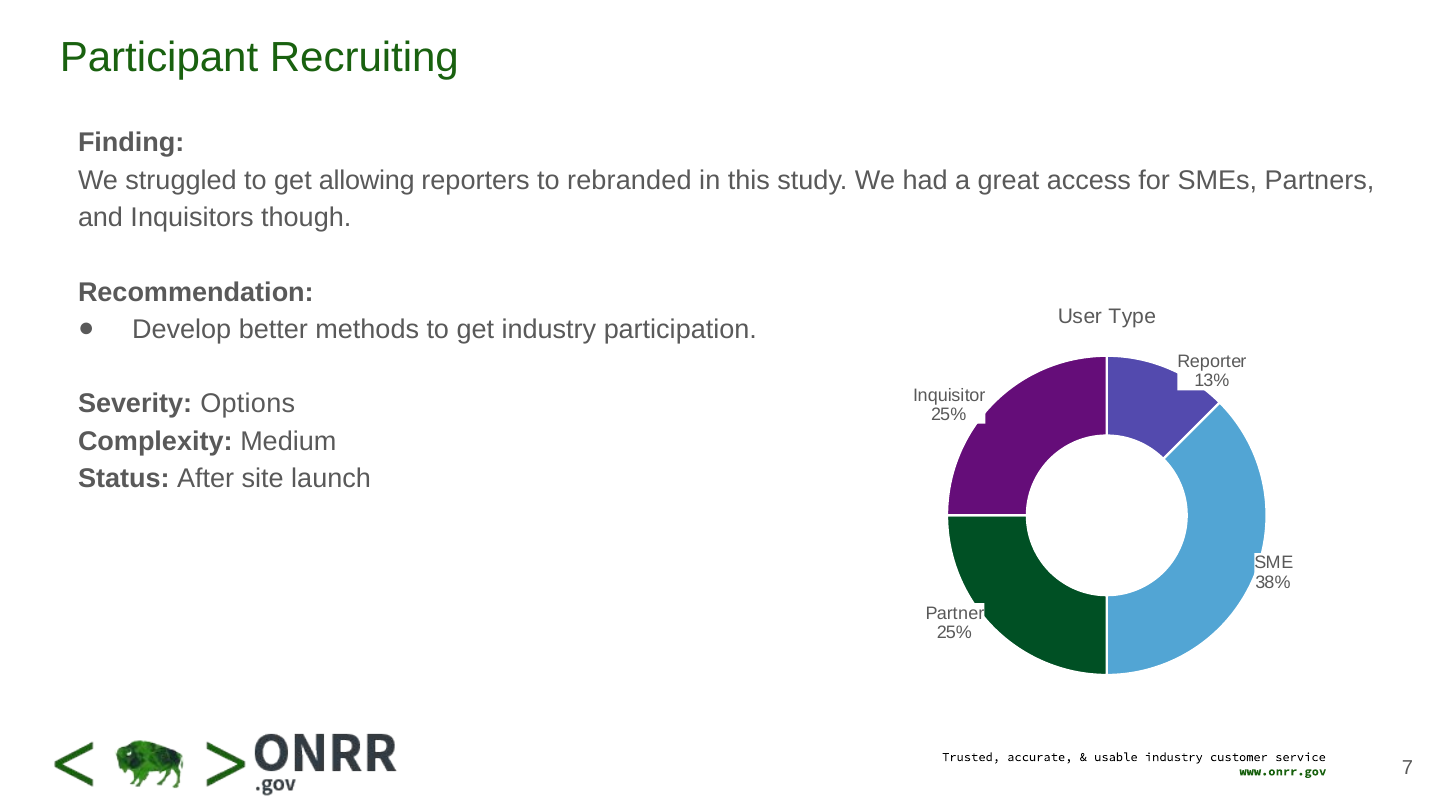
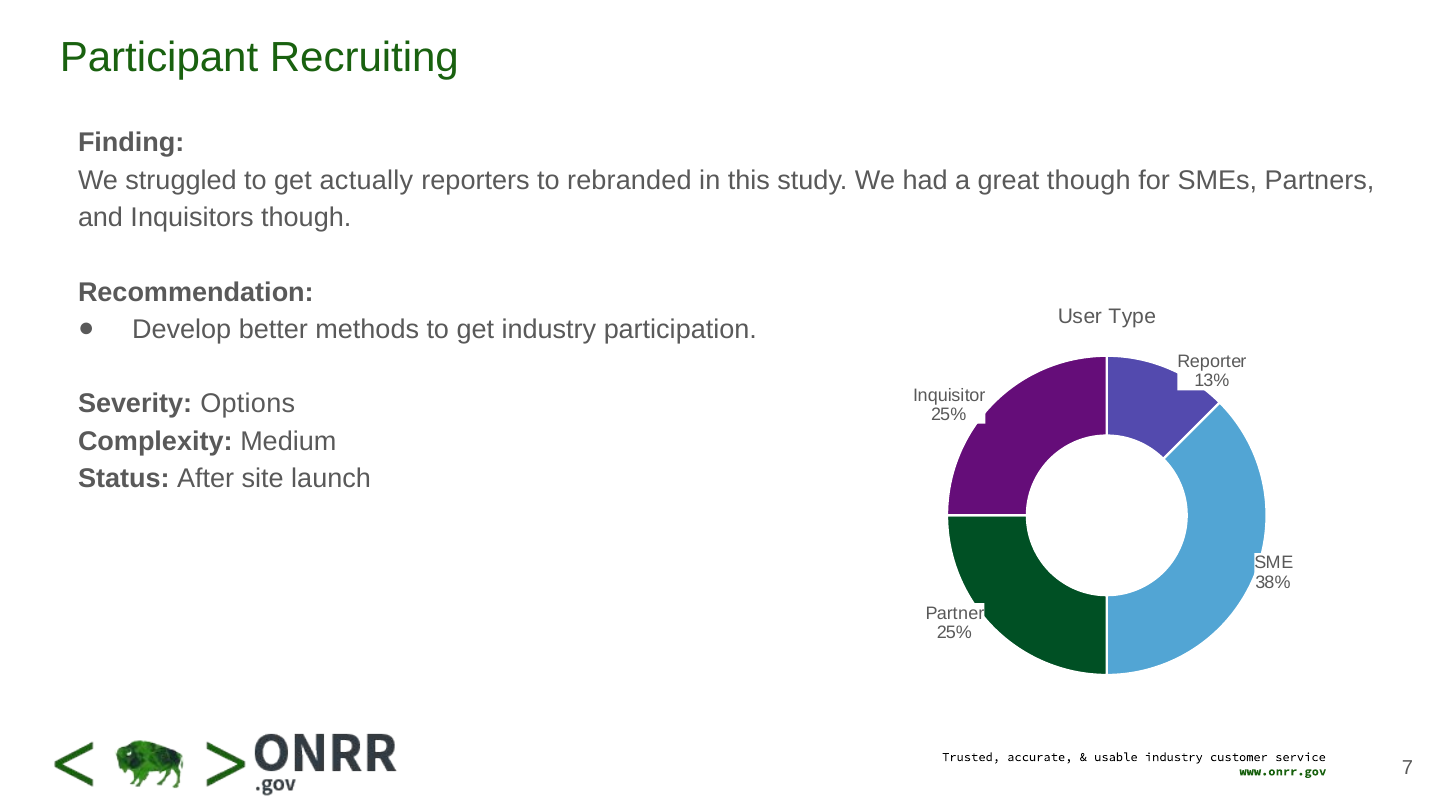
allowing: allowing -> actually (366, 180)
great access: access -> though (1089, 180)
